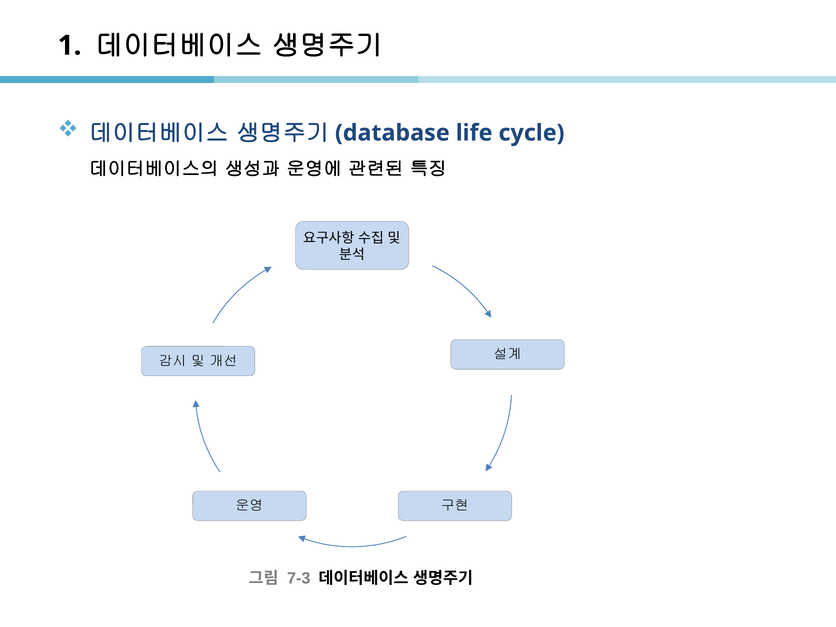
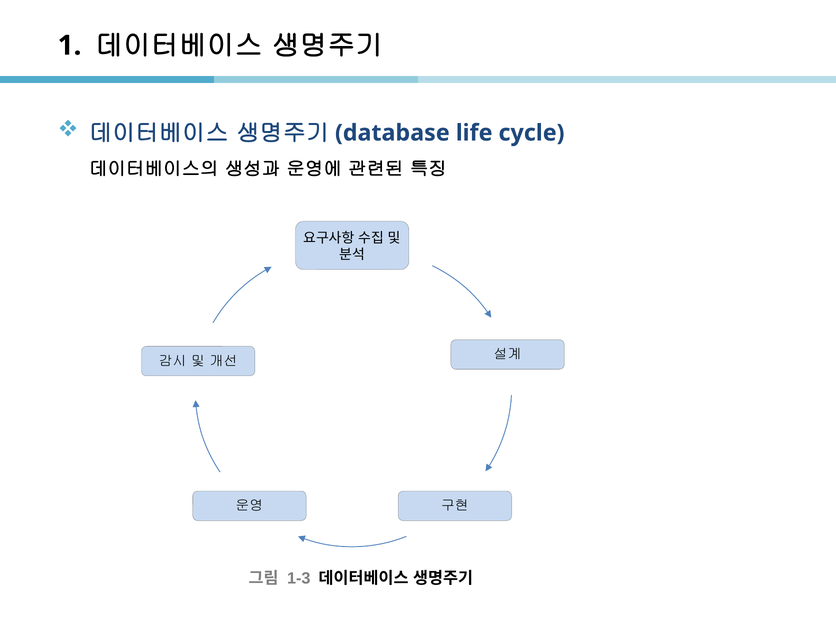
7-3: 7-3 -> 1-3 (299, 579)
